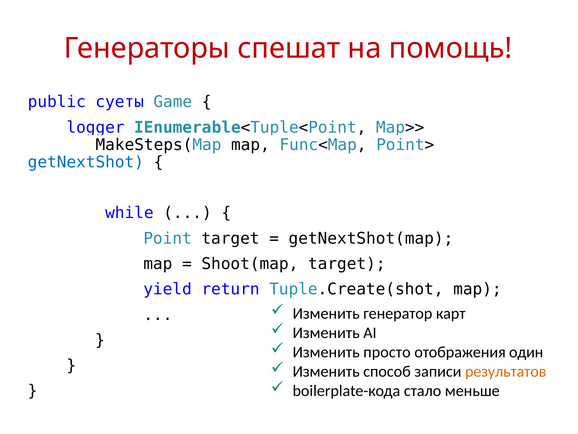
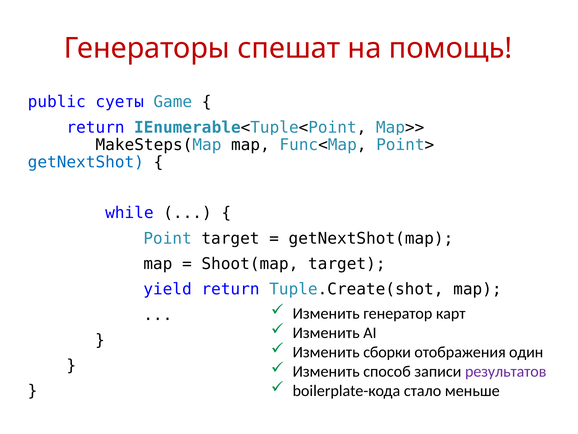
logger: logger -> return (95, 127)
просто: просто -> сборки (387, 352)
результатов colour: orange -> purple (506, 371)
